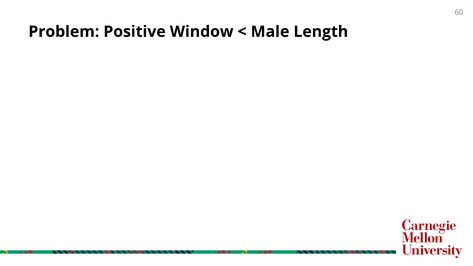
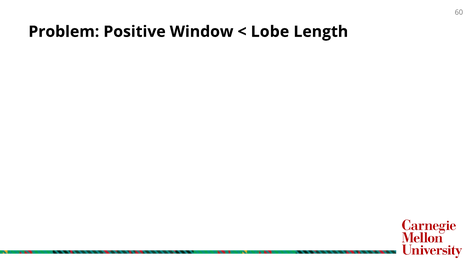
Male: Male -> Lobe (270, 32)
